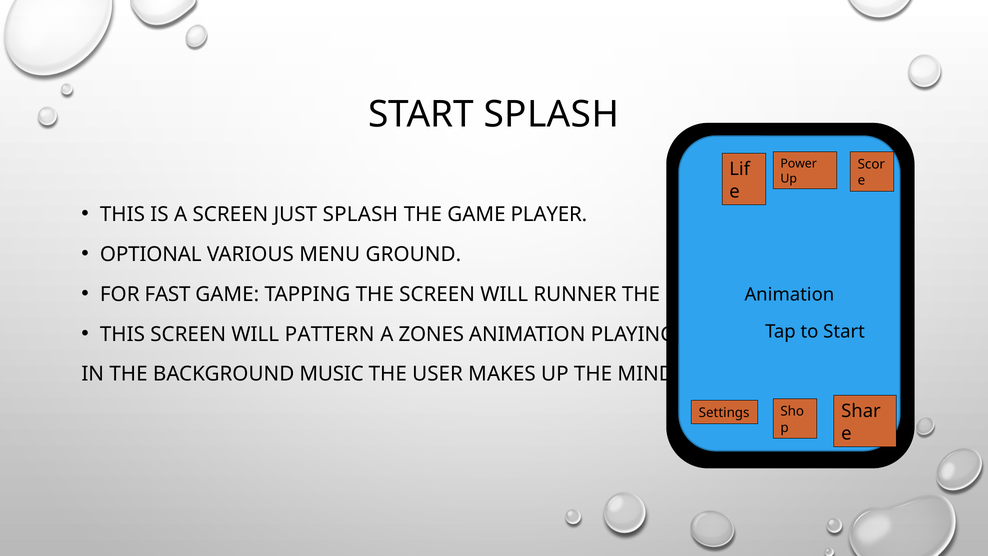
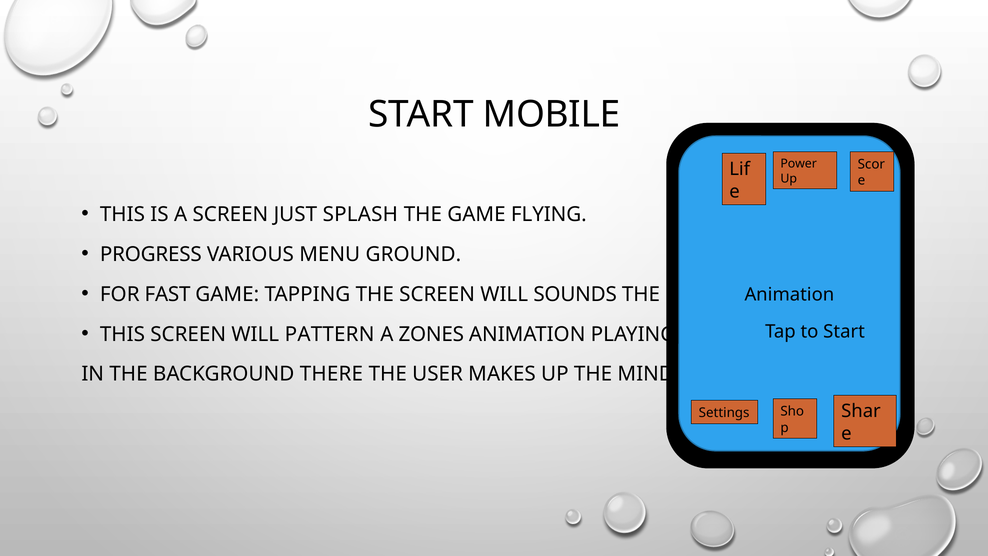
START SPLASH: SPLASH -> MOBILE (552, 115)
PLAYER: PLAYER -> FLYING (549, 214)
OPTIONAL: OPTIONAL -> PROGRESS (151, 254)
RUNNER: RUNNER -> SOUNDS (575, 294)
MUSIC: MUSIC -> THERE (331, 374)
